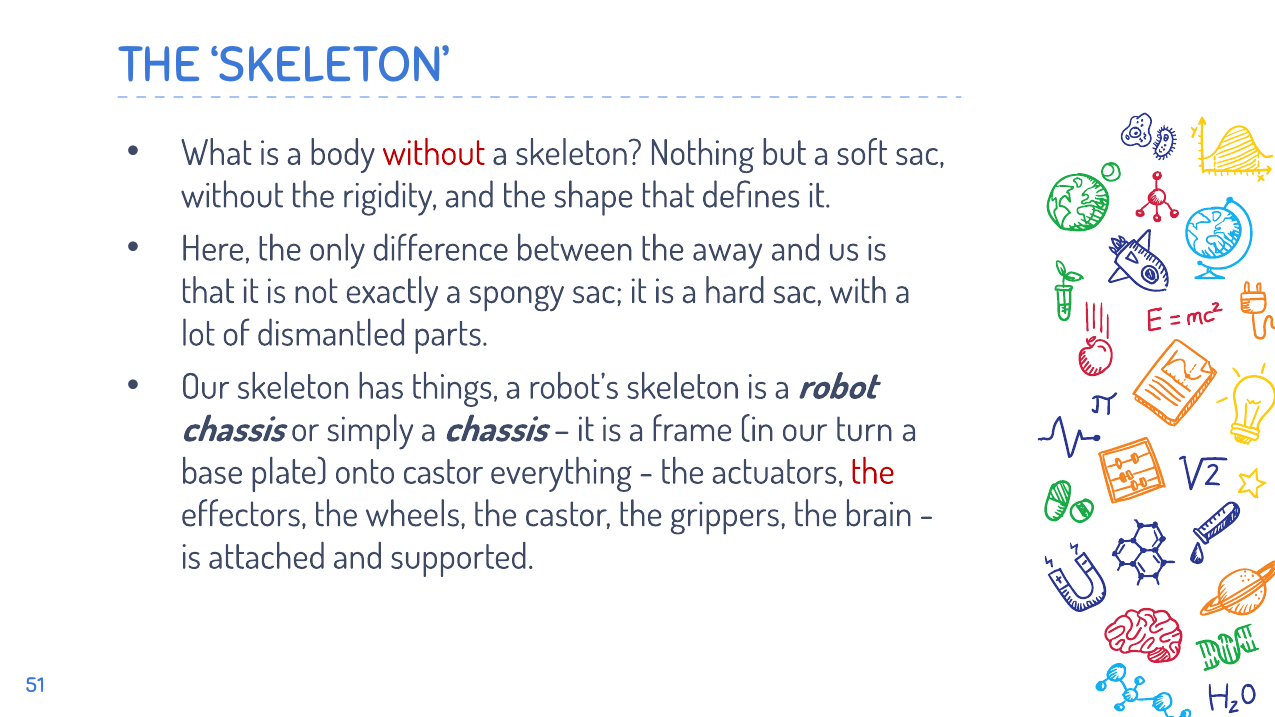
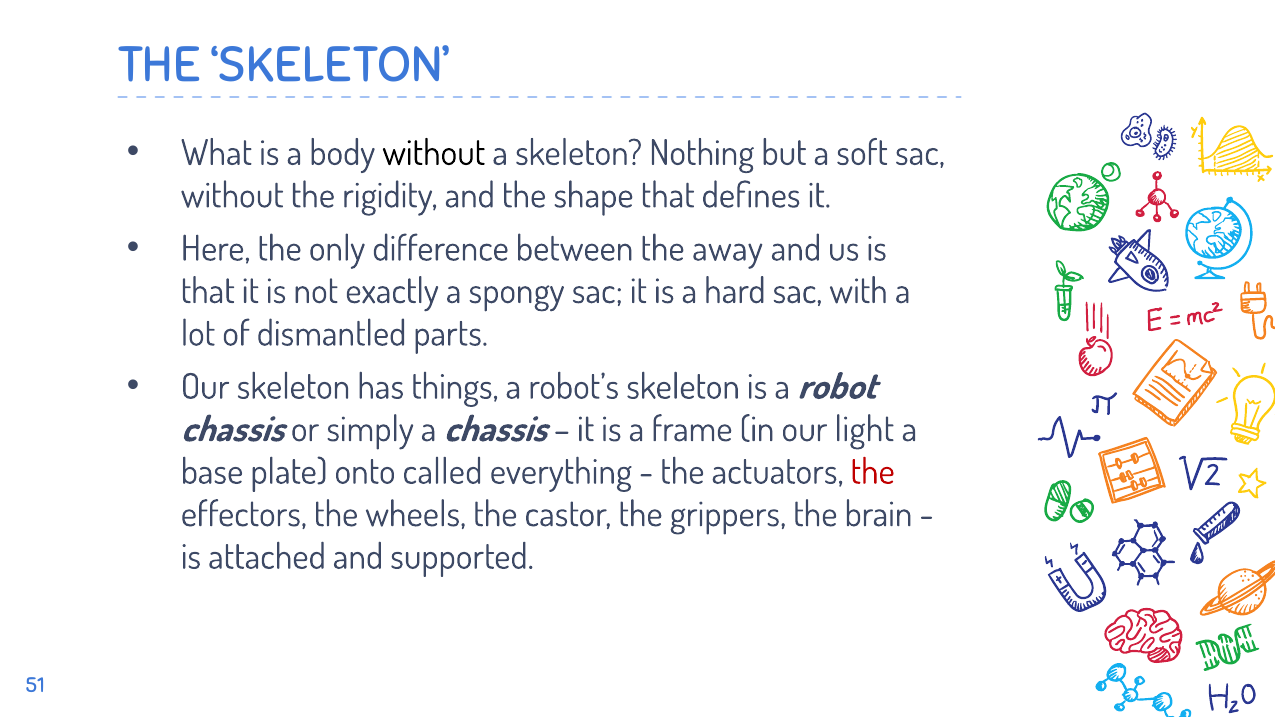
without colour: red -> black (434, 153)
turn: turn -> light (864, 430)
onto castor: castor -> called (442, 472)
